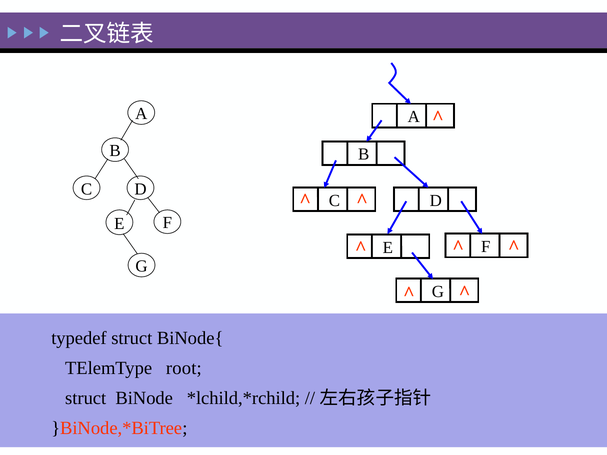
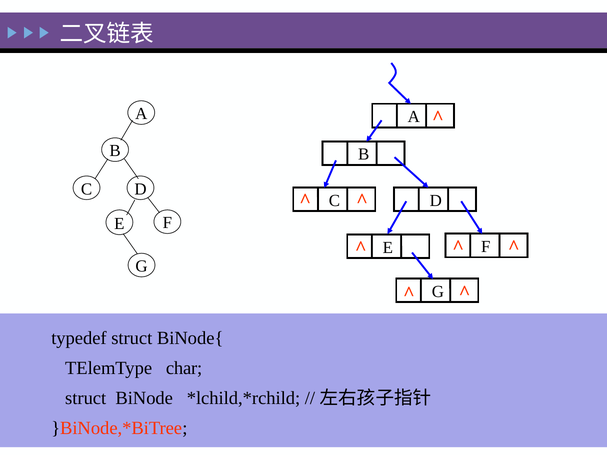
root: root -> char (184, 369)
